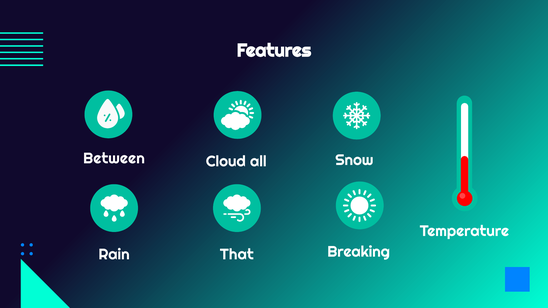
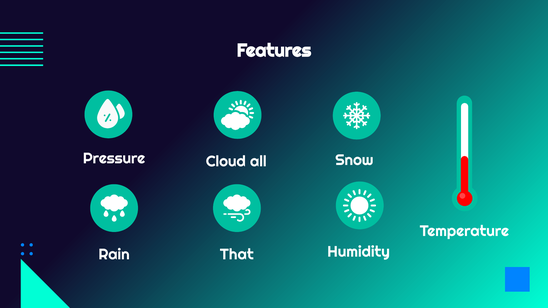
Between: Between -> Pressure (114, 158)
Breaking: Breaking -> Humidity (359, 252)
